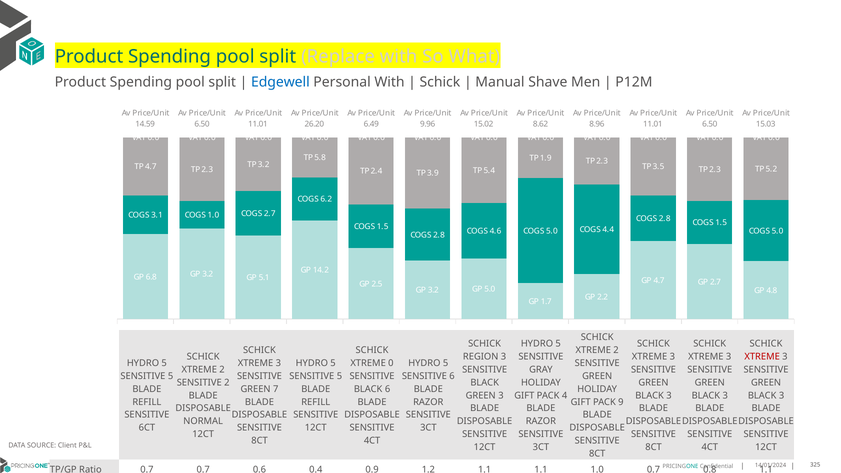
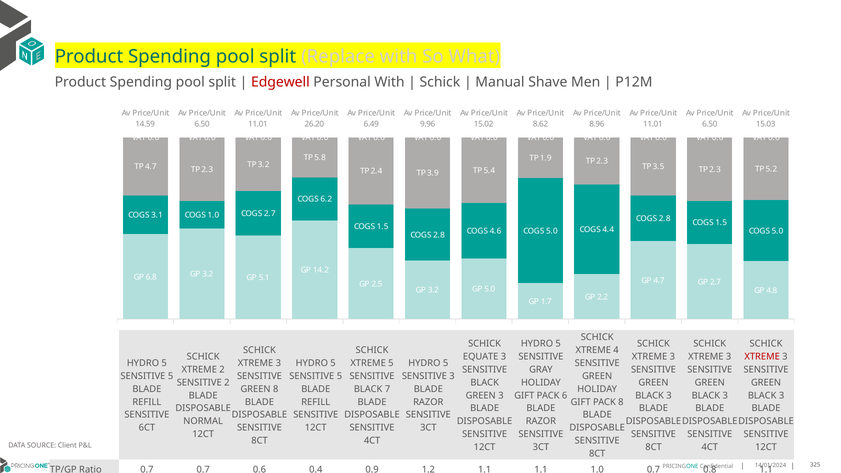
Edgewell colour: blue -> red (280, 82)
2: 2 -> 4 (616, 350)
REGION: REGION -> EQUATE (481, 357)
XTREME 0: 0 -> 5 (391, 363)
SENSITIVE 6: 6 -> 3 (452, 376)
GREEN 7: 7 -> 8 (276, 389)
BLACK 6: 6 -> 7 (388, 389)
4: 4 -> 6 (565, 396)
PACK 9: 9 -> 8 (621, 402)
